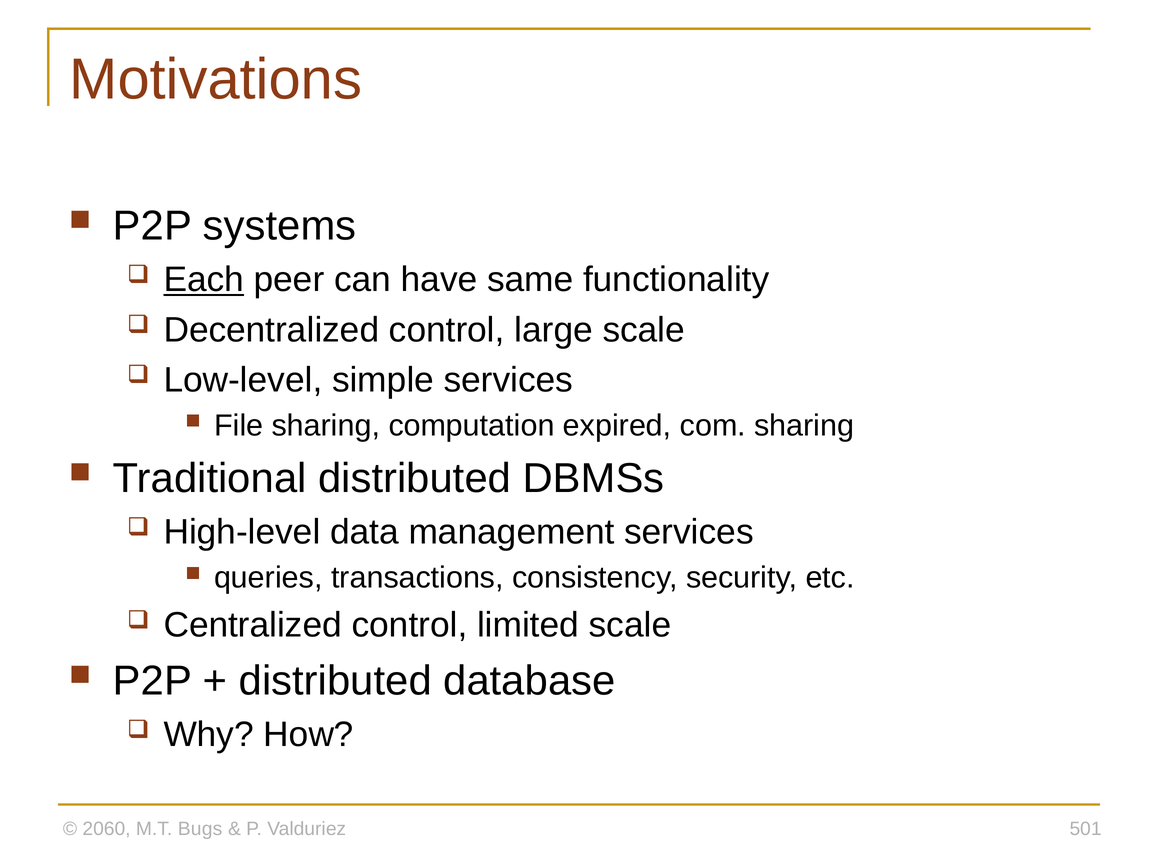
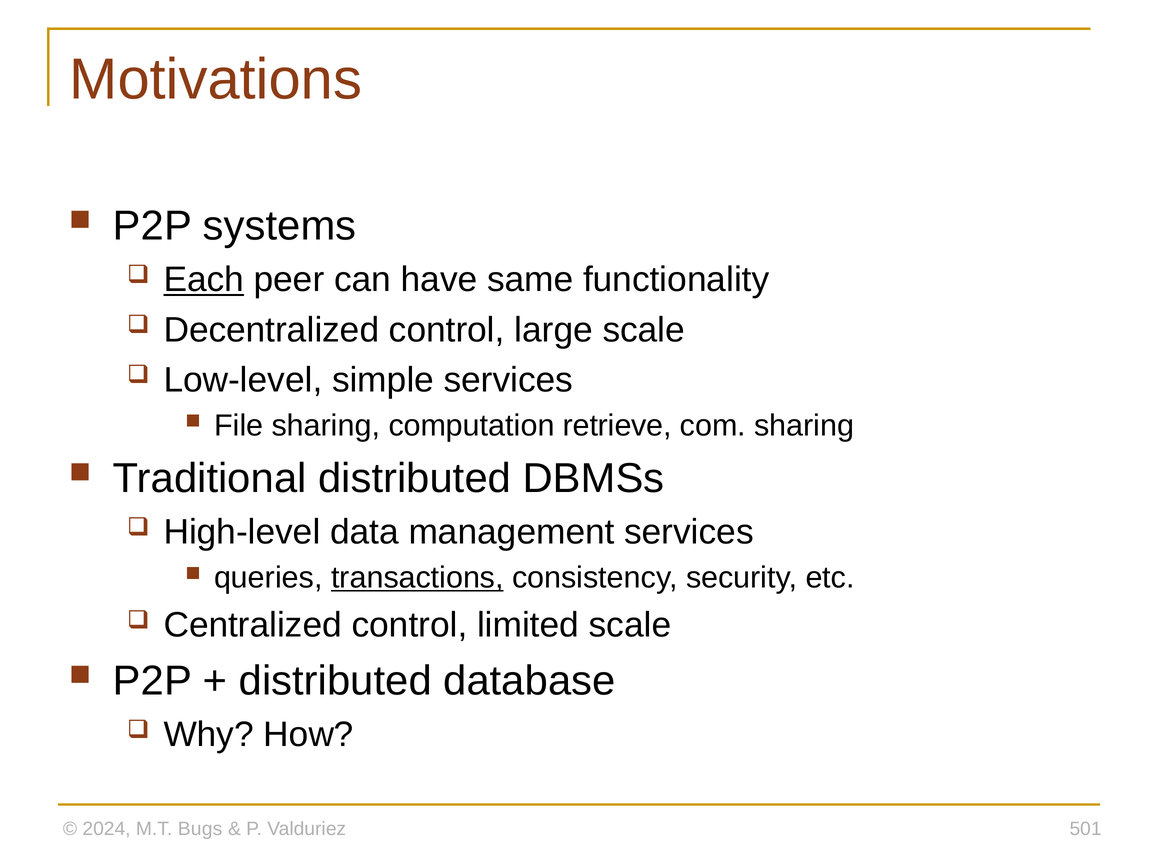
expired: expired -> retrieve (617, 426)
transactions underline: none -> present (417, 578)
2060: 2060 -> 2024 (106, 829)
